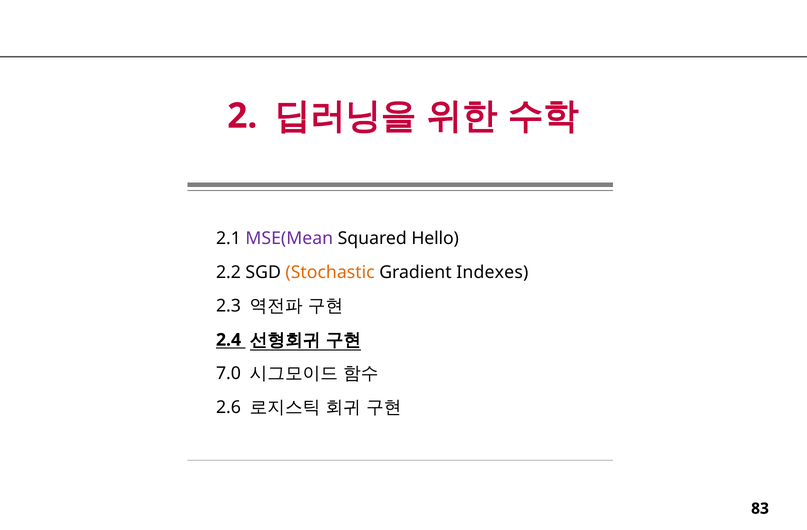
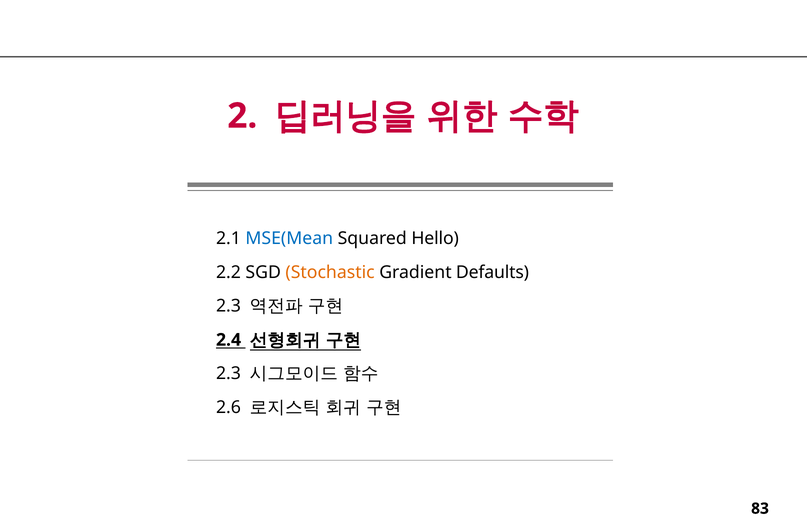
MSE(Mean colour: purple -> blue (289, 239)
Indexes: Indexes -> Defaults (492, 272)
7.0: 7.0 -> 2.3 (228, 374)
